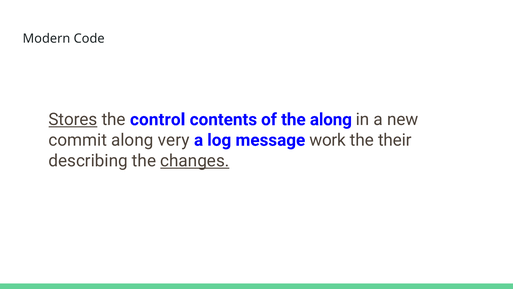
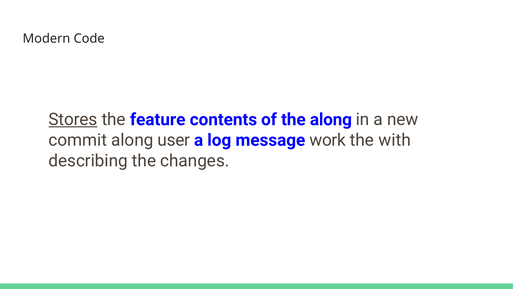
control: control -> feature (158, 119)
very: very -> user (174, 140)
their: their -> with (395, 140)
changes underline: present -> none (195, 160)
